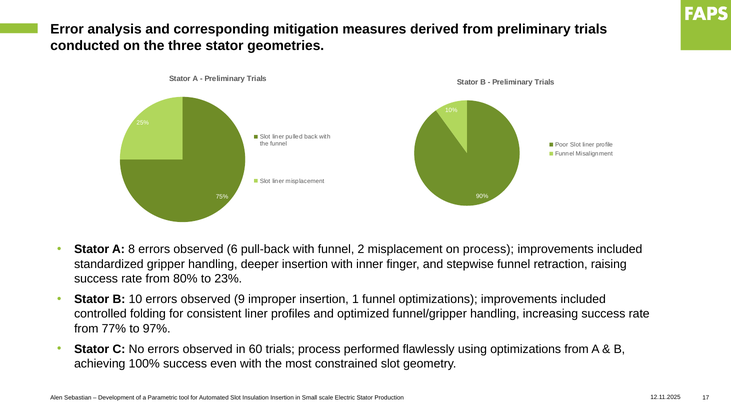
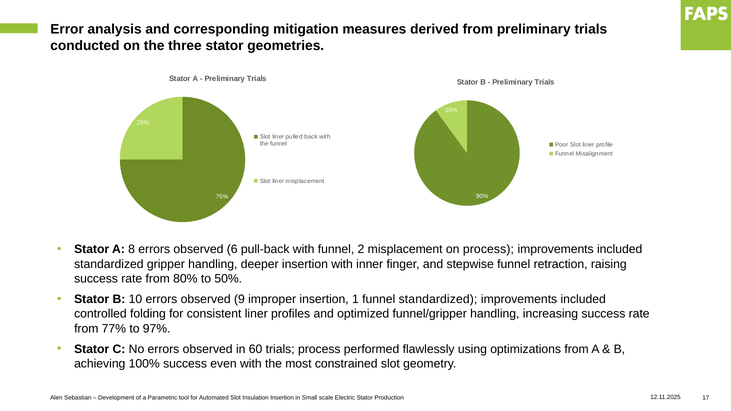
23%: 23% -> 50% (228, 279)
funnel optimizations: optimizations -> standardized (438, 299)
